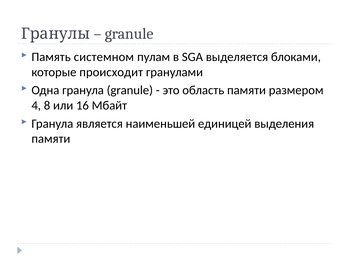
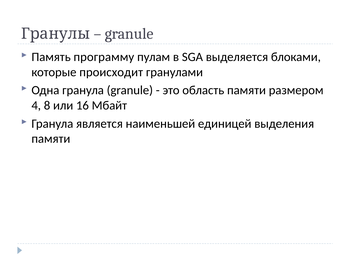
системном: системном -> программу (104, 57)
